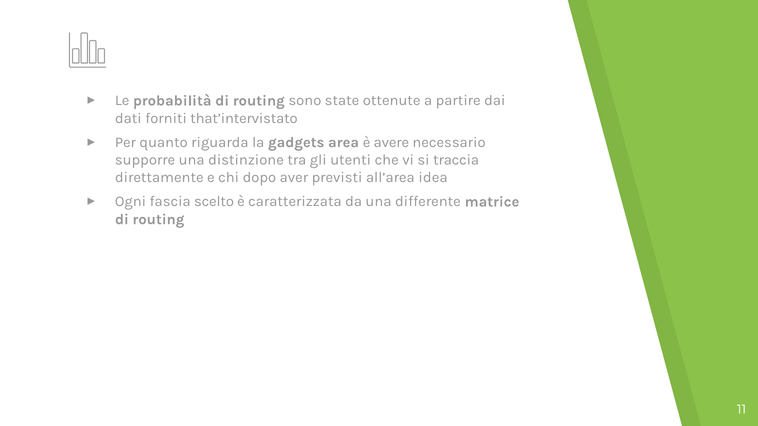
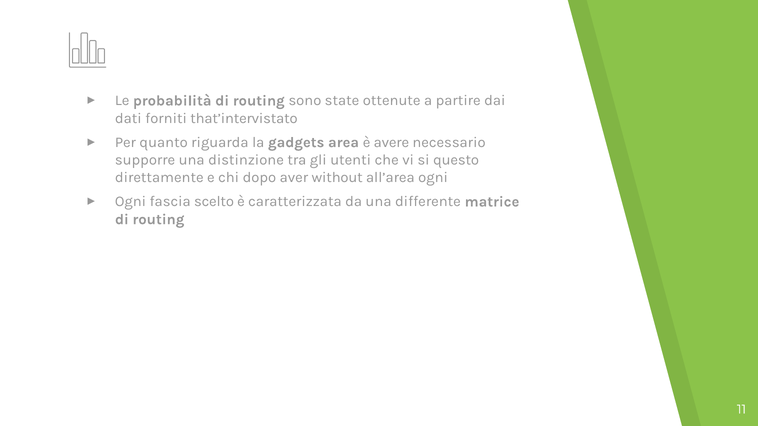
traccia: traccia -> questo (456, 160)
previsti: previsti -> without (337, 178)
all’area idea: idea -> ogni (433, 178)
